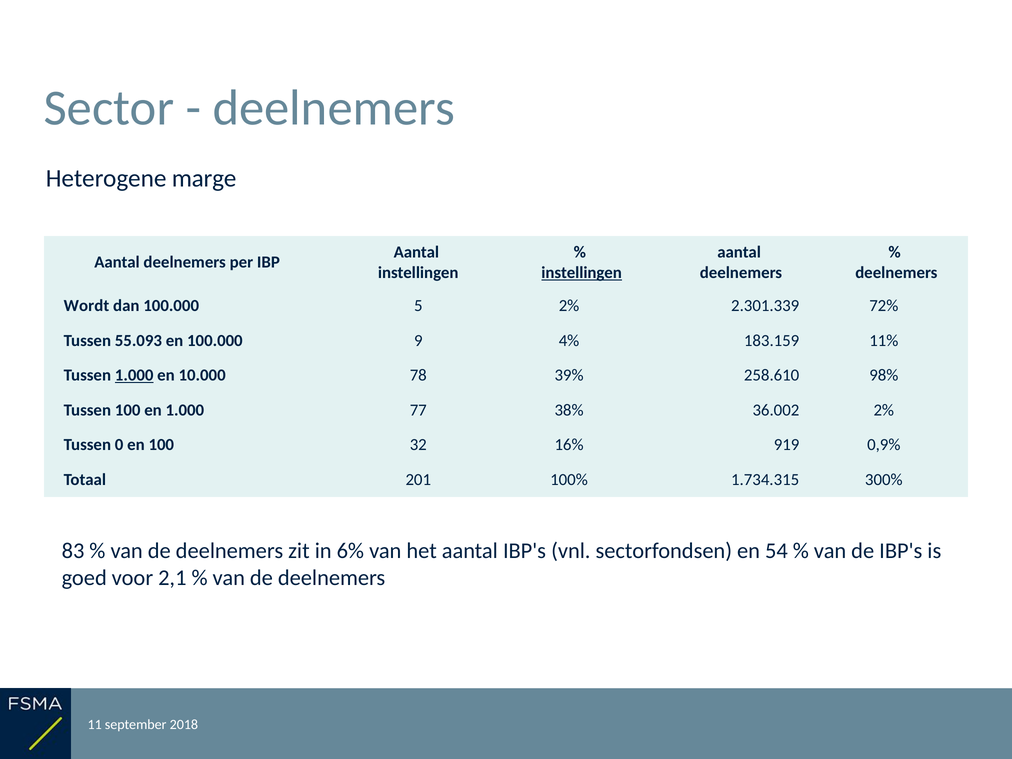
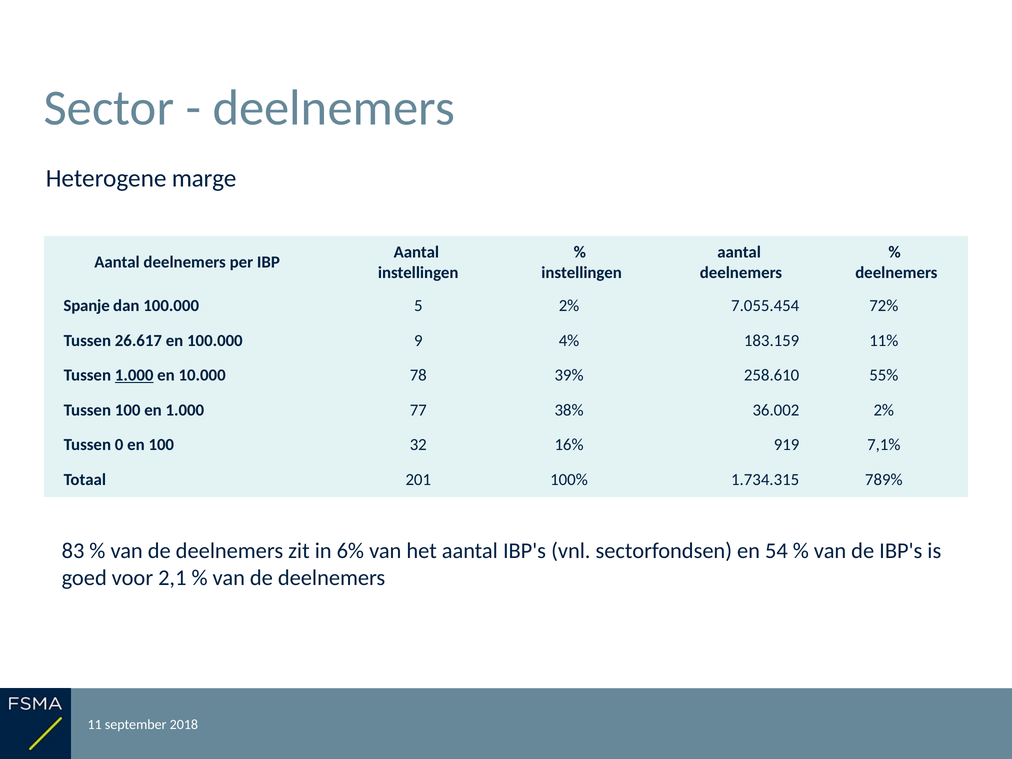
instellingen underline: present -> none (582, 273)
Wordt: Wordt -> Spanje (87, 306)
2.301.339: 2.301.339 -> 7.055.454 (765, 306)
55.093: 55.093 -> 26.617 (138, 341)
98%: 98% -> 55% (884, 375)
0,9%: 0,9% -> 7,1% (884, 445)
300%: 300% -> 789% (884, 480)
